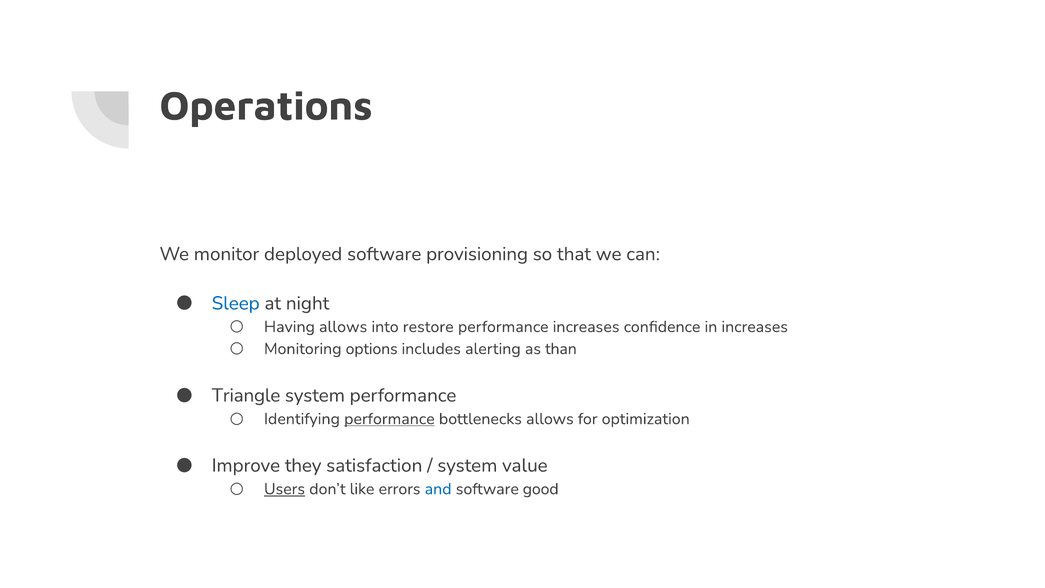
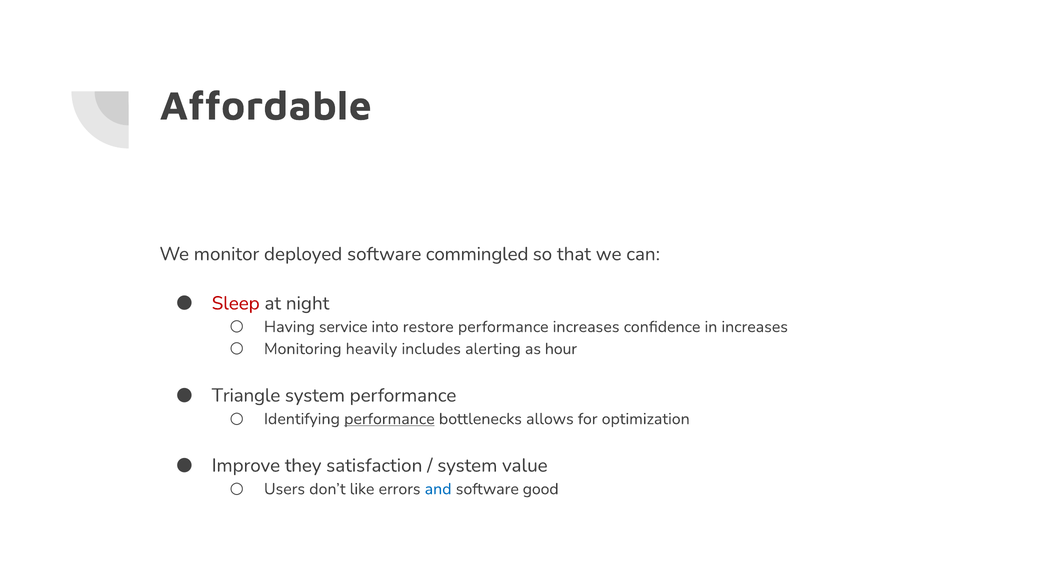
Operations: Operations -> Affordable (266, 106)
provisioning: provisioning -> commingled (477, 254)
Sleep colour: blue -> red (236, 303)
Having allows: allows -> service (343, 327)
options: options -> heavily (372, 349)
than: than -> hour (561, 349)
Users underline: present -> none (285, 489)
